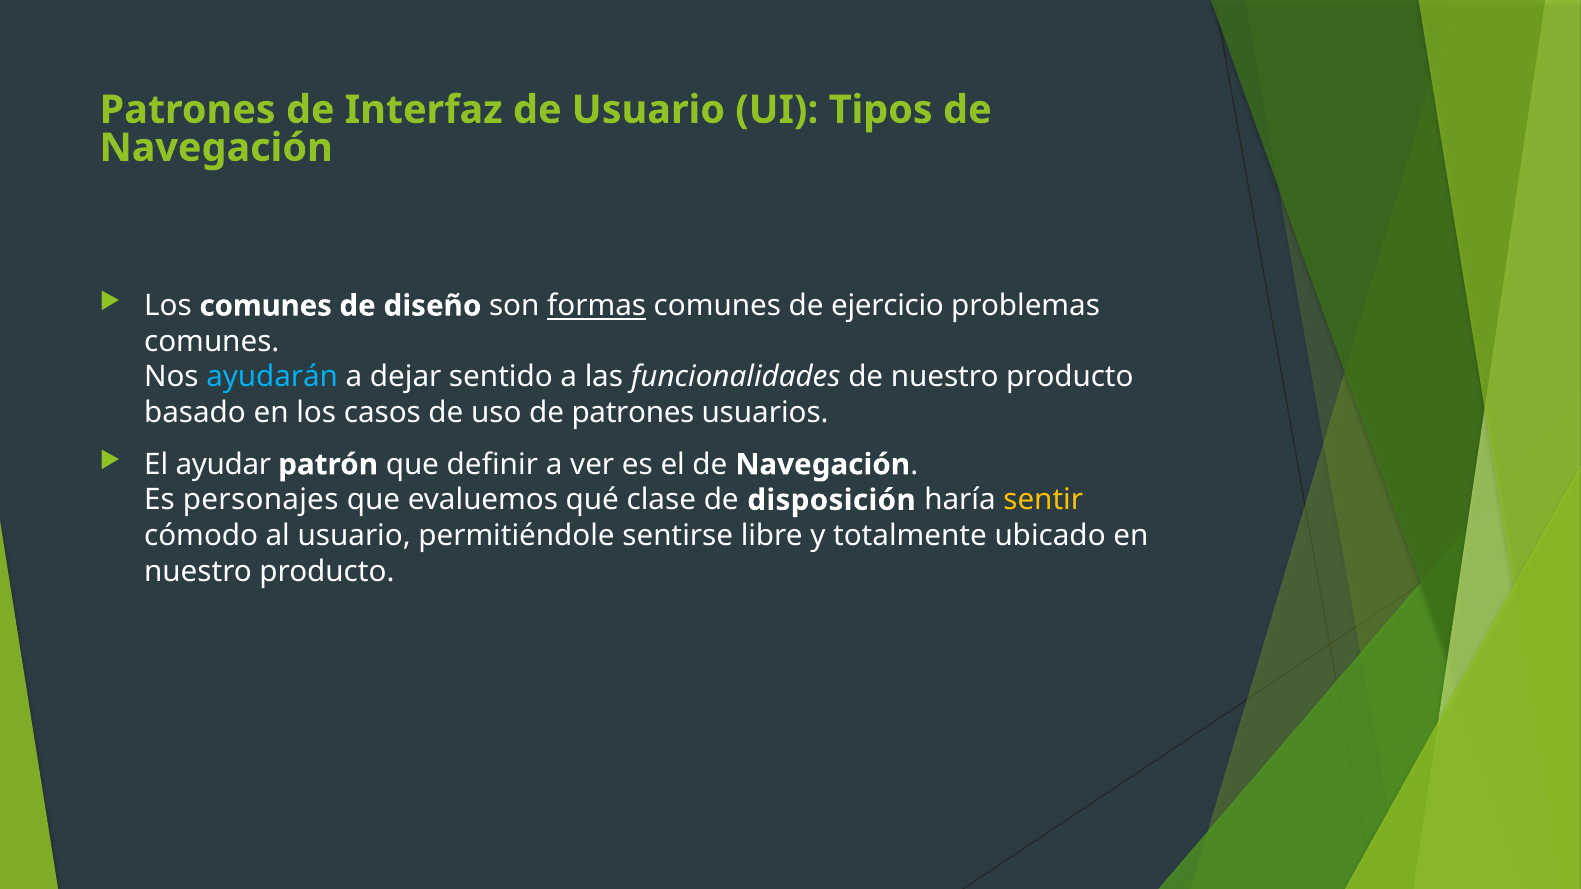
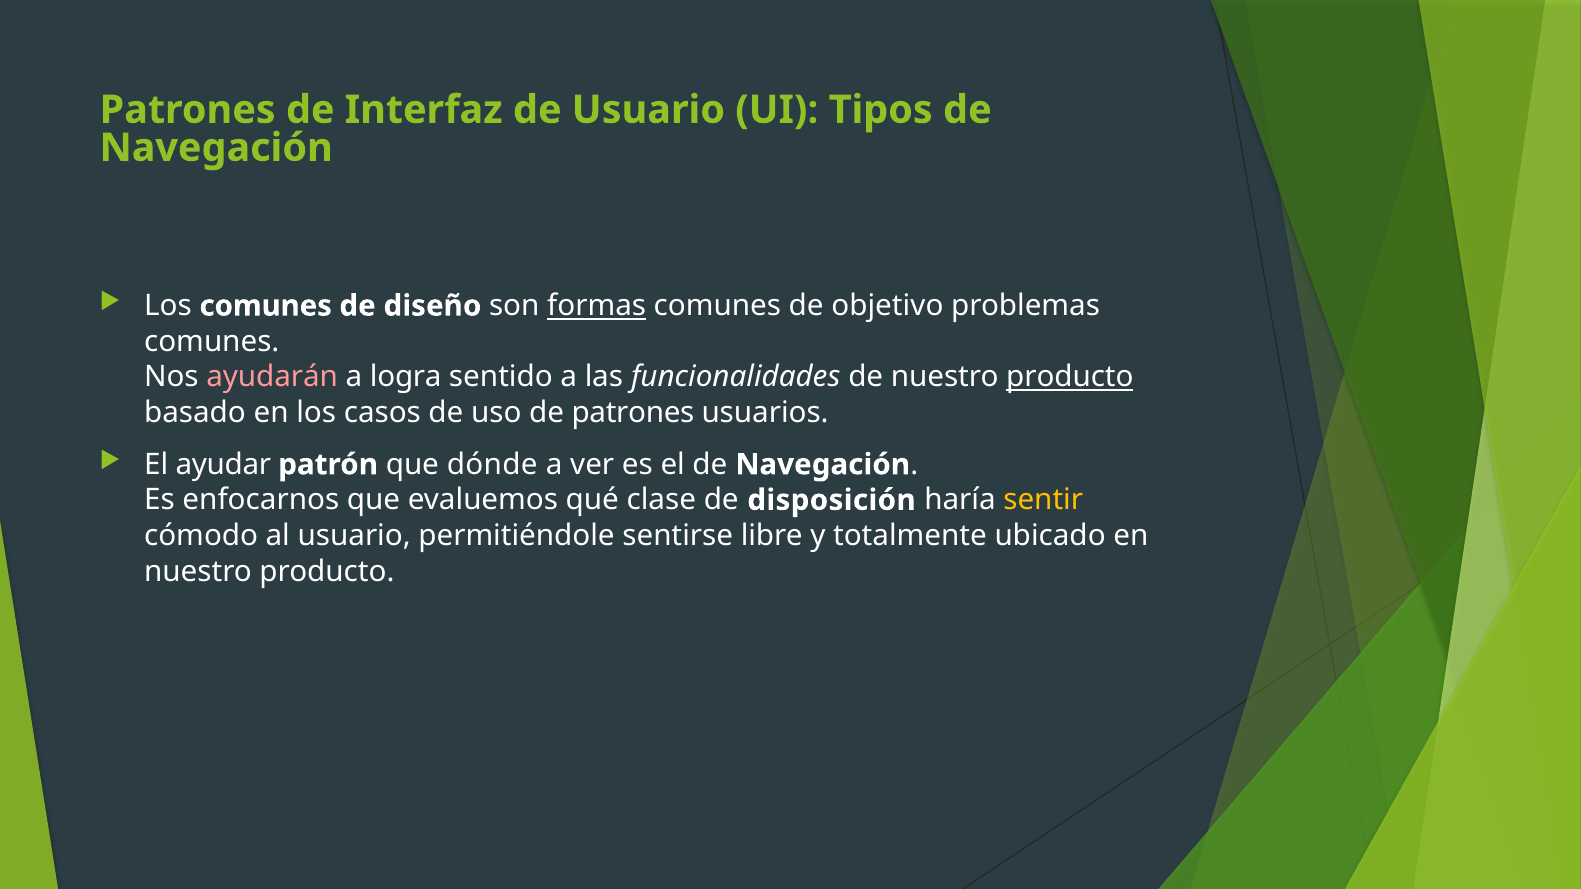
ejercicio: ejercicio -> objetivo (887, 306)
ayudarán colour: light blue -> pink (272, 377)
dejar: dejar -> logra (406, 377)
producto underline: none -> present (1070, 377)
definir: definir -> dónde (492, 465)
personajes: personajes -> enfocarnos (261, 500)
